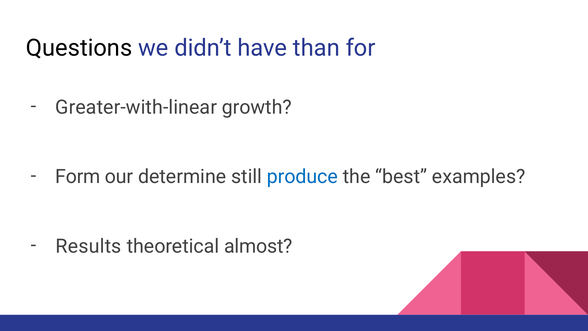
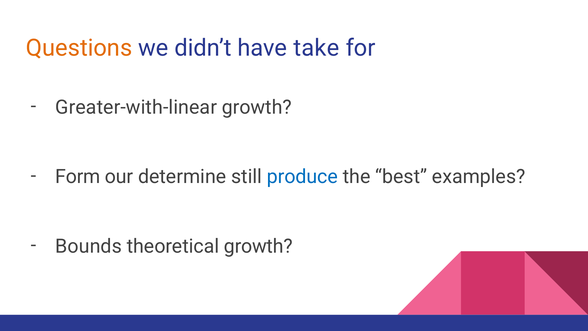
Questions colour: black -> orange (79, 48)
than: than -> take (316, 48)
Results: Results -> Bounds (89, 246)
theoretical almost: almost -> growth (258, 246)
